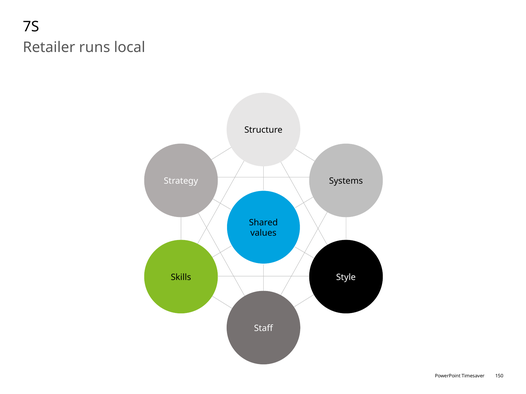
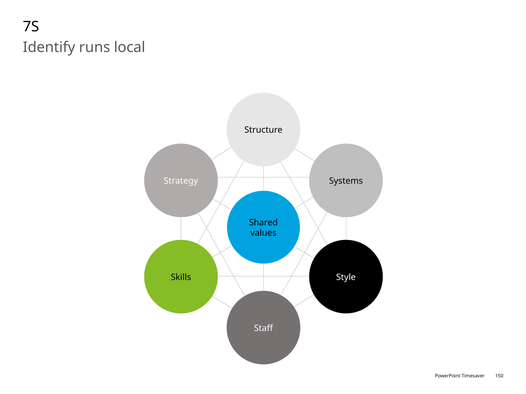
Retailer: Retailer -> Identify (49, 47)
